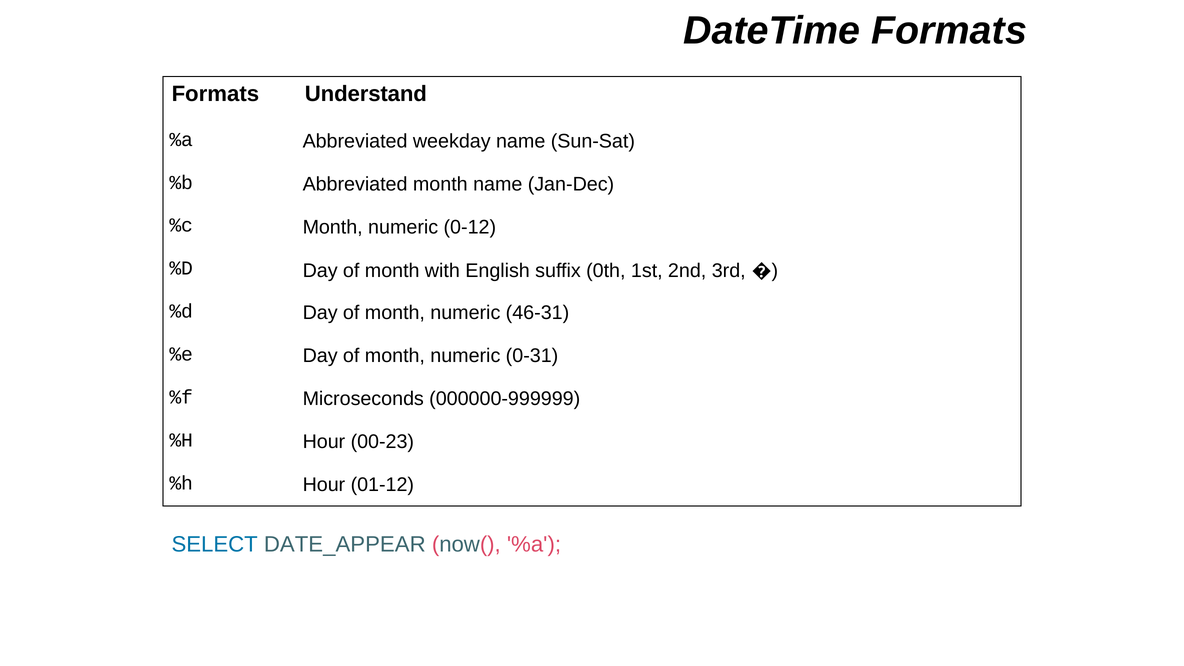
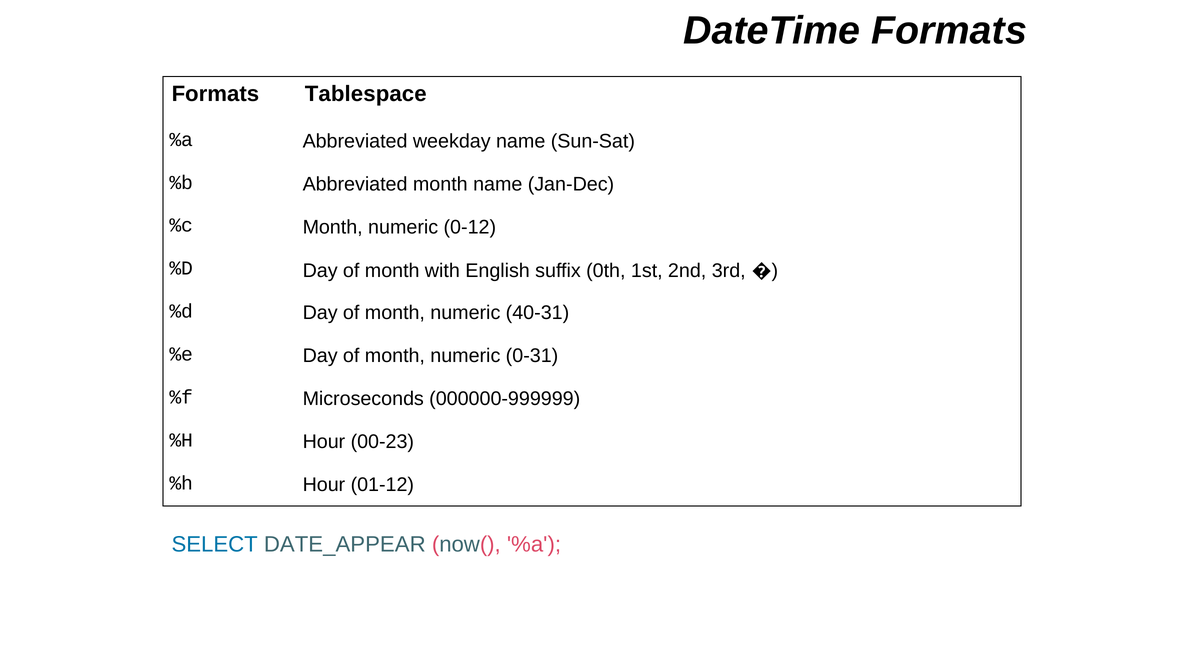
Understand: Understand -> Tablespace (366, 94)
46-31: 46-31 -> 40-31 (537, 313)
